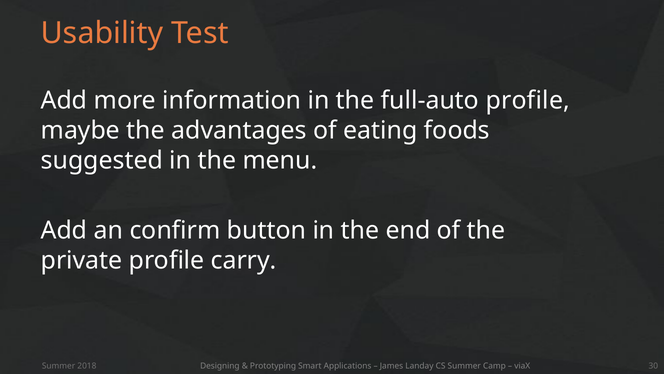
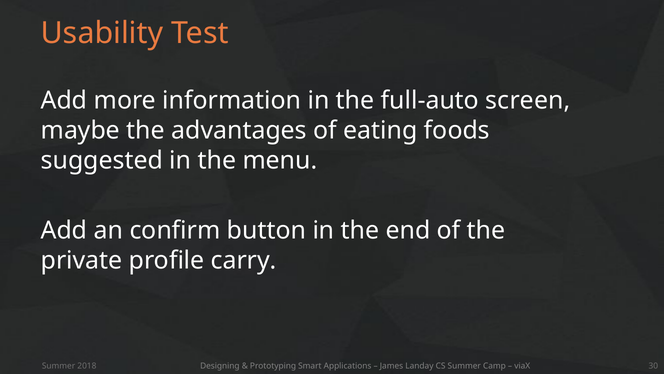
full-auto profile: profile -> screen (528, 101)
